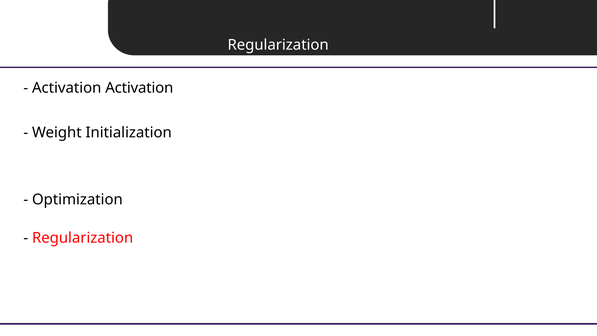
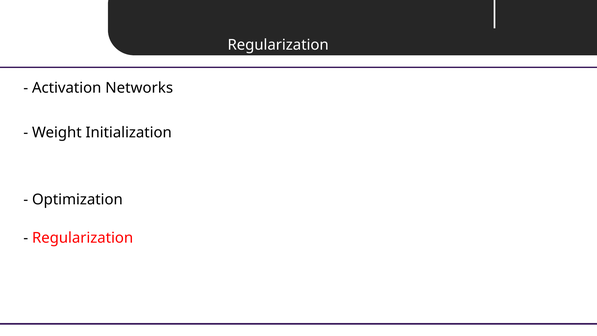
Activation Activation: Activation -> Networks (139, 88)
